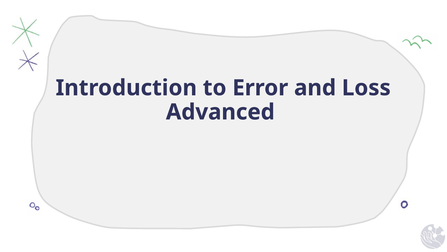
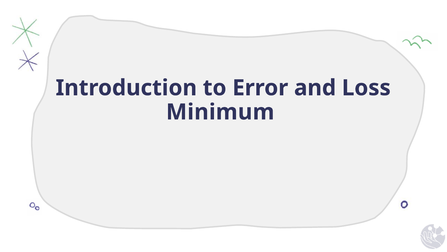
Advanced: Advanced -> Minimum (220, 112)
